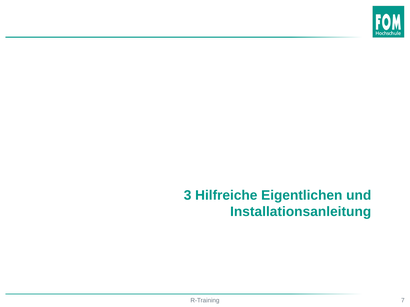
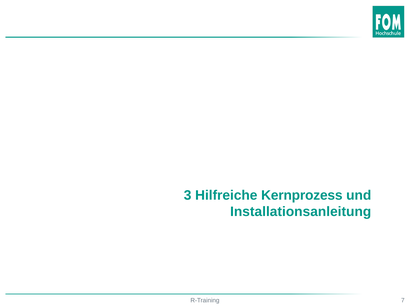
Eigentlichen: Eigentlichen -> Kernprozess (302, 196)
